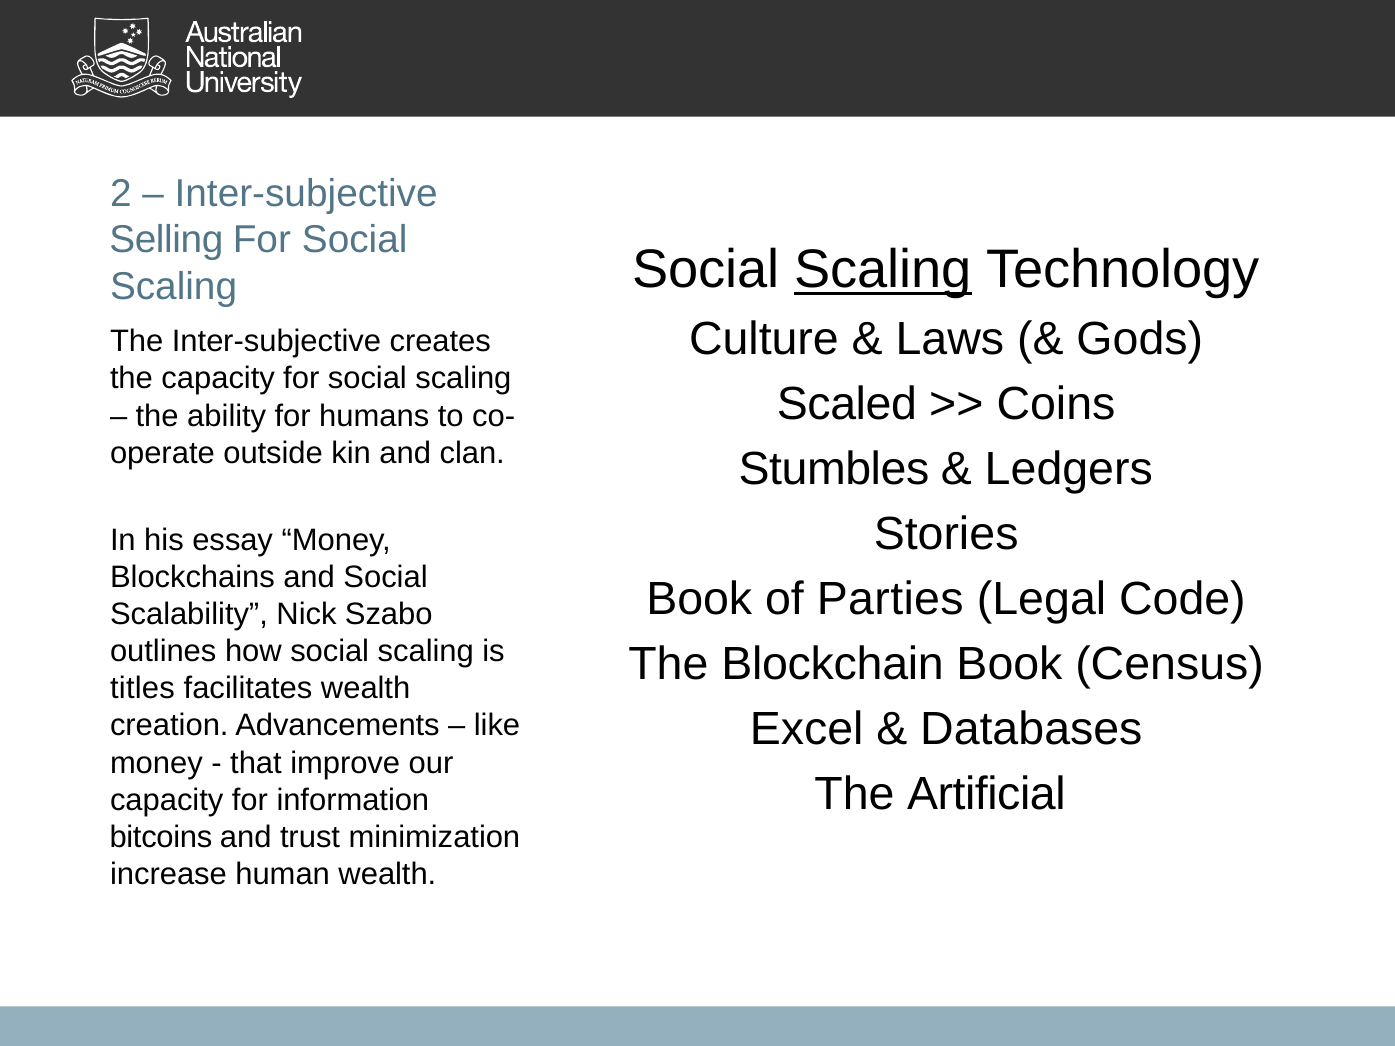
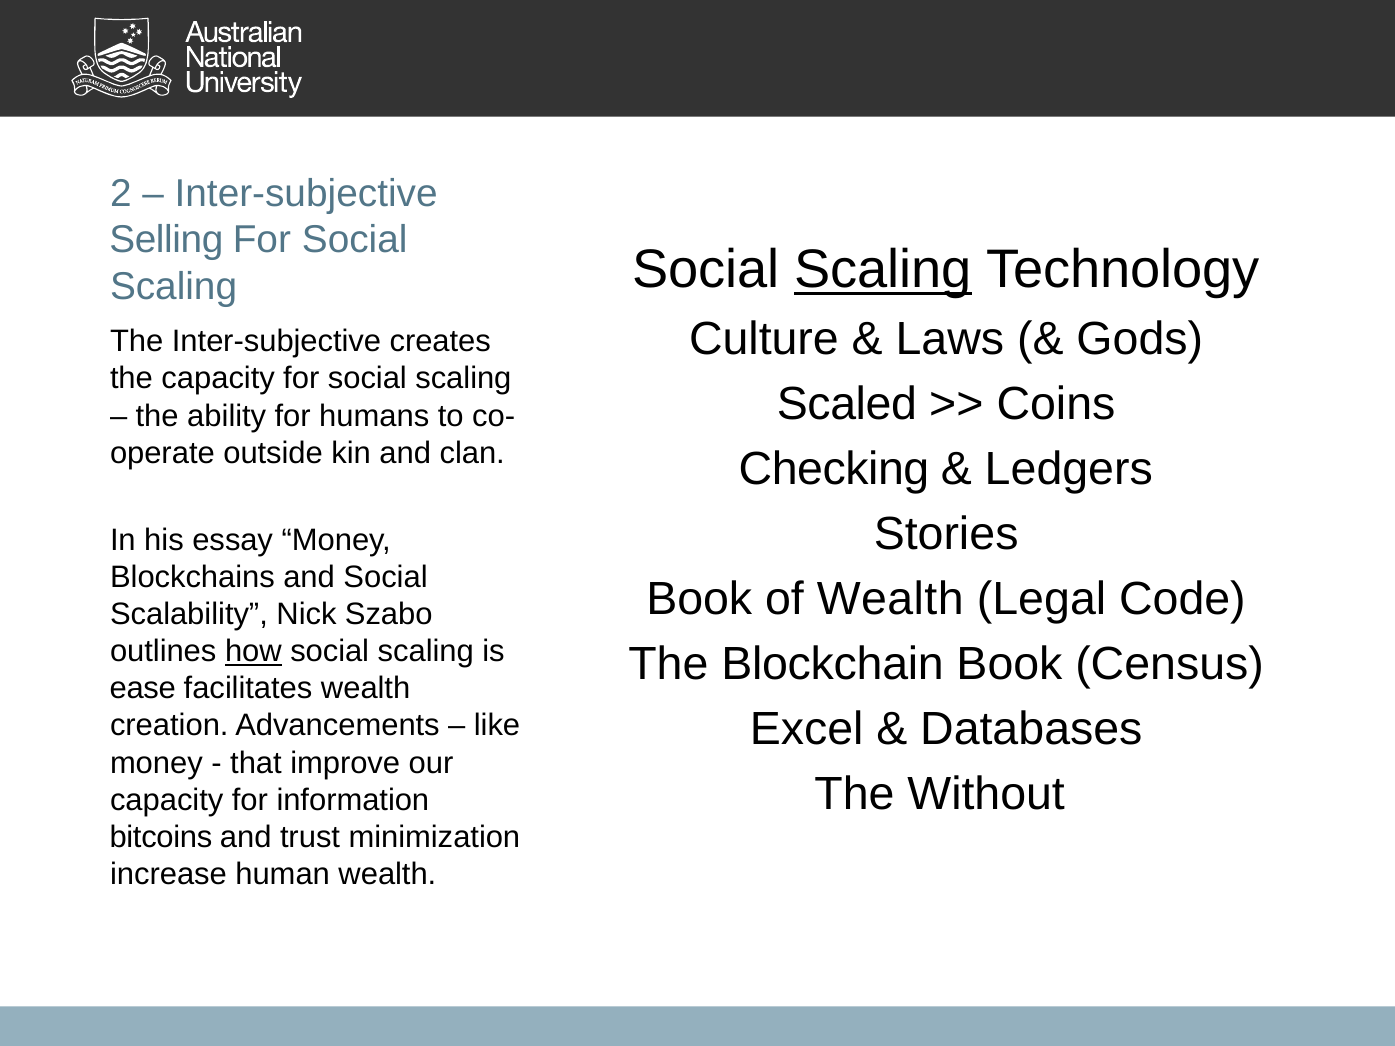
Stumbles: Stumbles -> Checking (834, 469)
of Parties: Parties -> Wealth (890, 600)
how underline: none -> present (253, 651)
titles: titles -> ease (143, 689)
Artificial: Artificial -> Without (986, 795)
